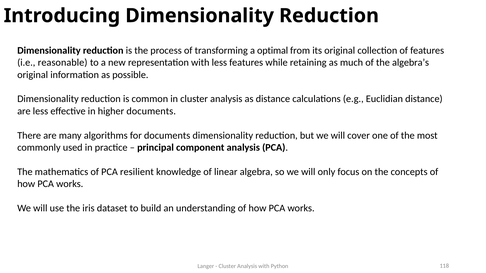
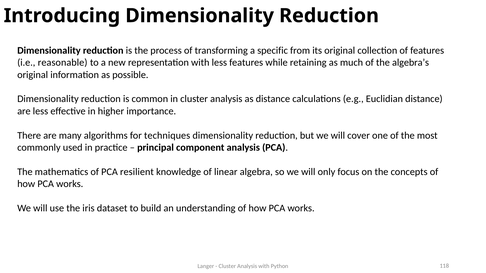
optimal: optimal -> specific (273, 50)
higher documents: documents -> importance (151, 111)
for documents: documents -> techniques (167, 136)
